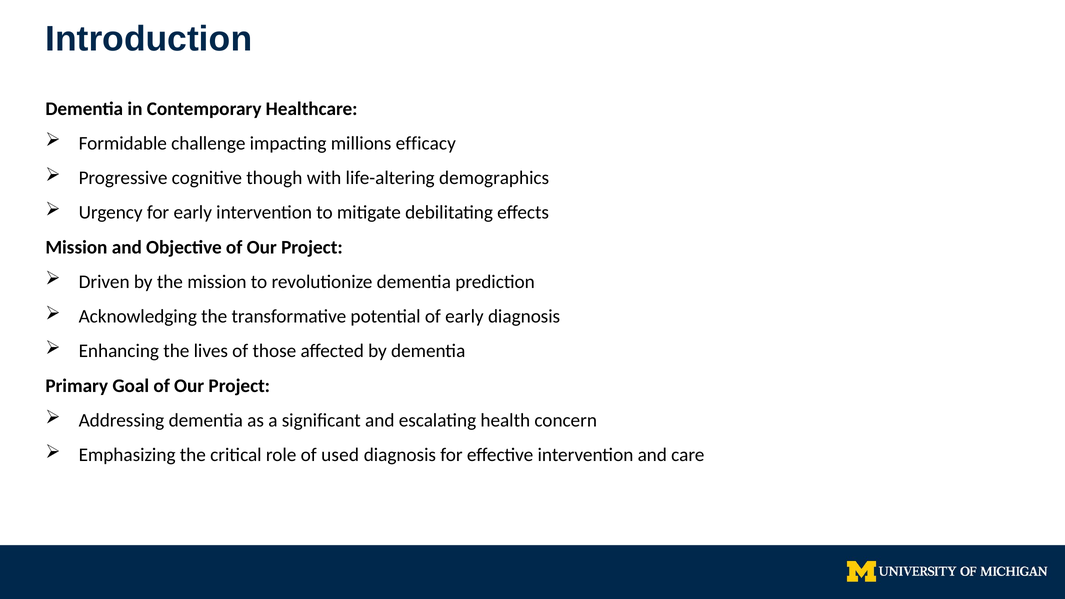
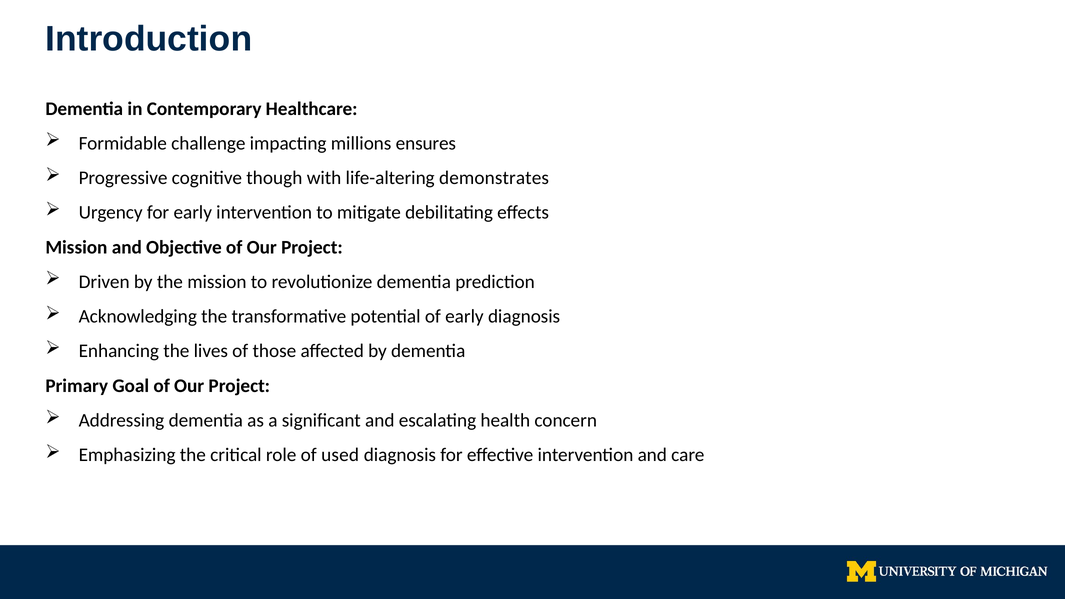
efficacy: efficacy -> ensures (426, 143)
demographics: demographics -> demonstrates (494, 178)
